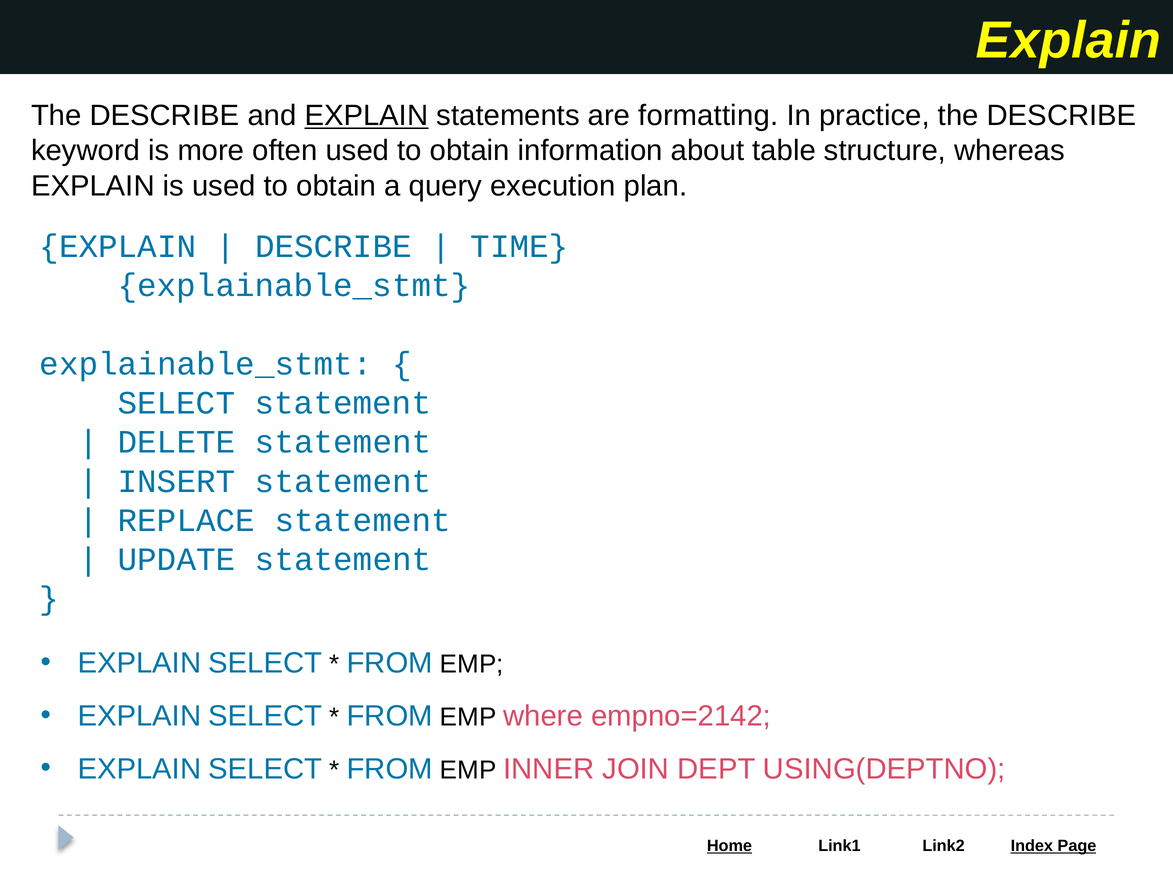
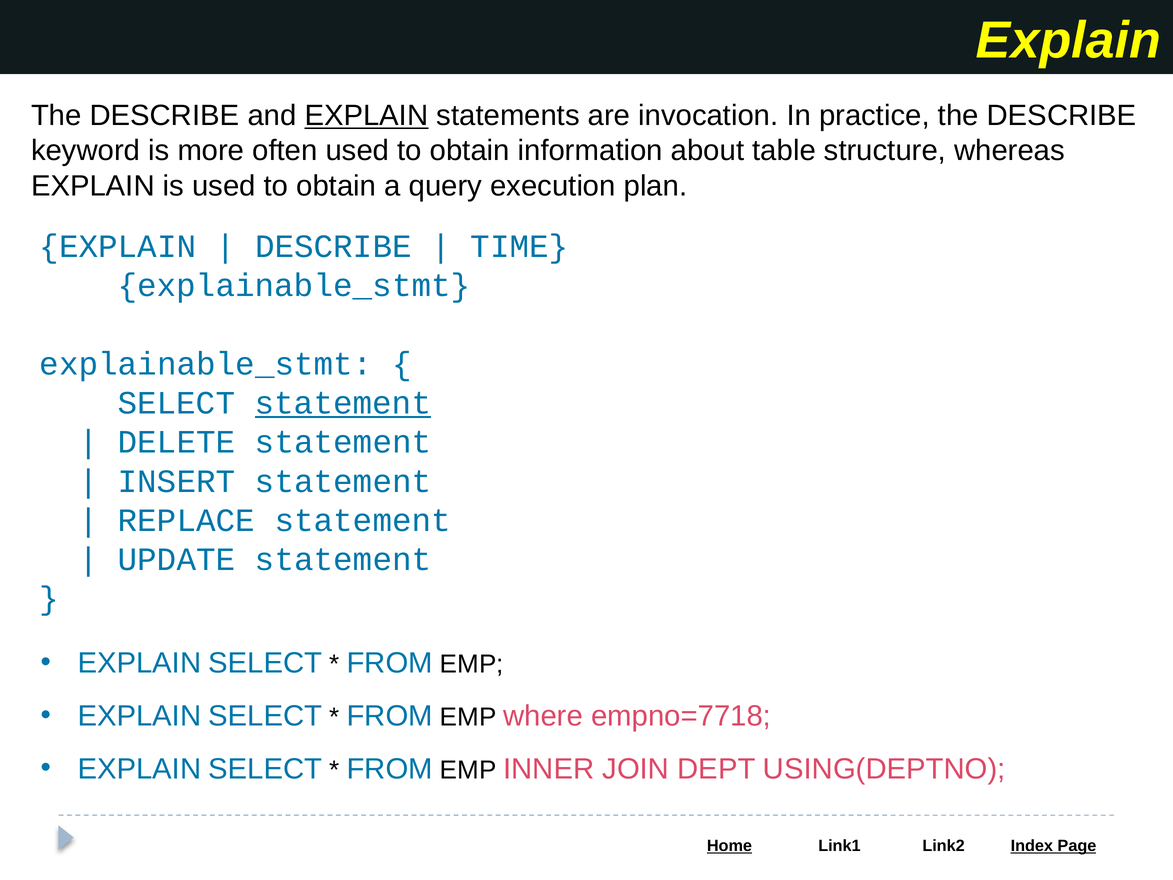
formatting: formatting -> invocation (708, 116)
statement underline: none -> present (343, 403)
empno=2142: empno=2142 -> empno=7718 (681, 716)
